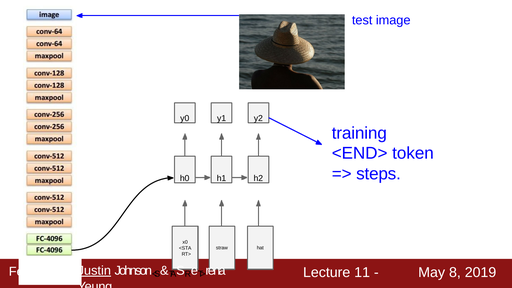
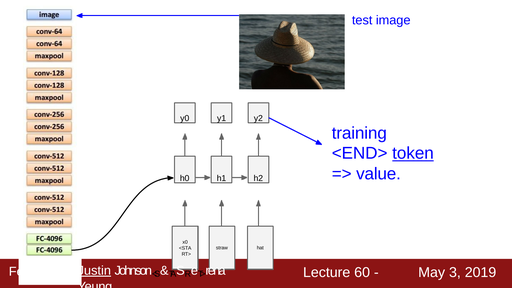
token underline: none -> present (413, 153)
steps: steps -> value (379, 174)
11: 11 -> 60 (362, 272)
8: 8 -> 3 (455, 272)
